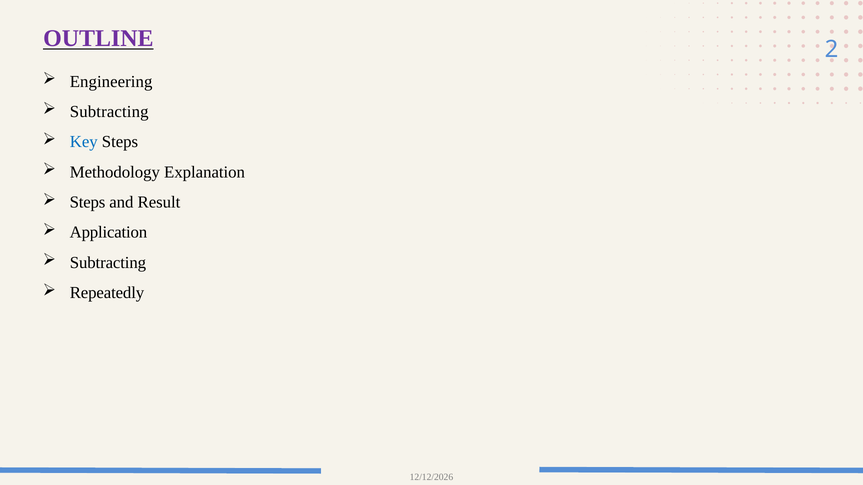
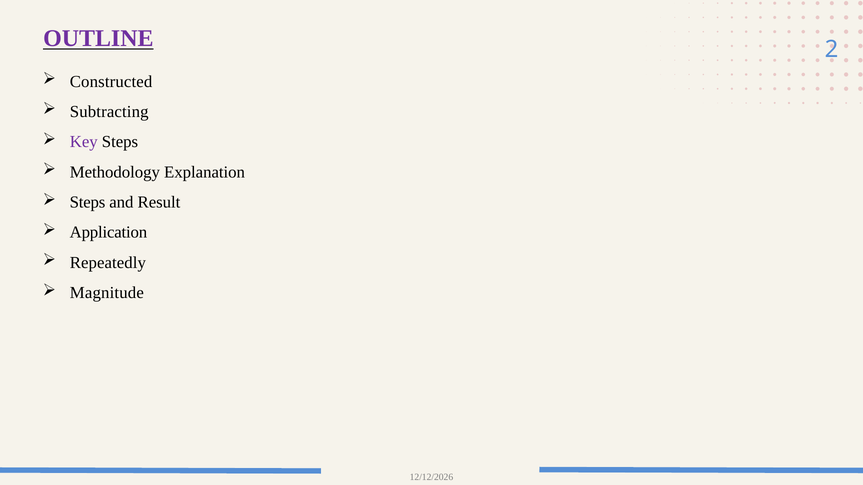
Engineering: Engineering -> Constructed (111, 82)
Key colour: blue -> purple (84, 142)
Subtracting: Subtracting -> Repeatedly (108, 263)
Repeatedly: Repeatedly -> Magnitude (107, 293)
